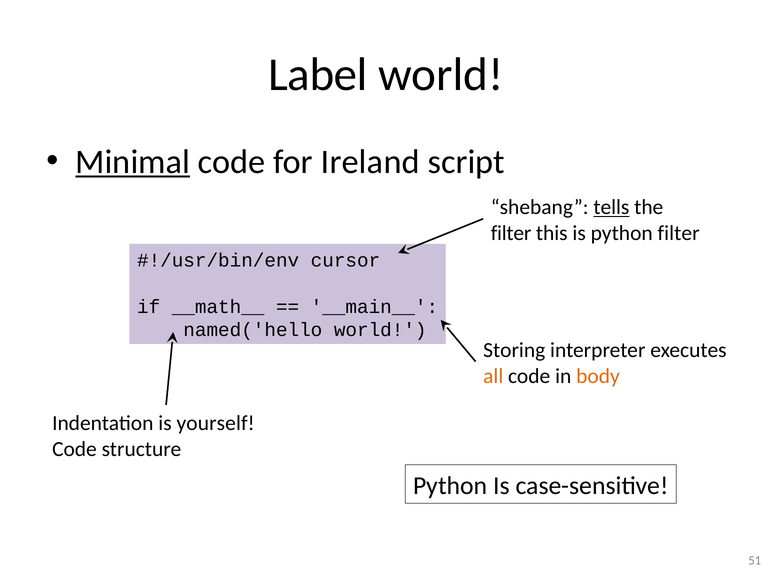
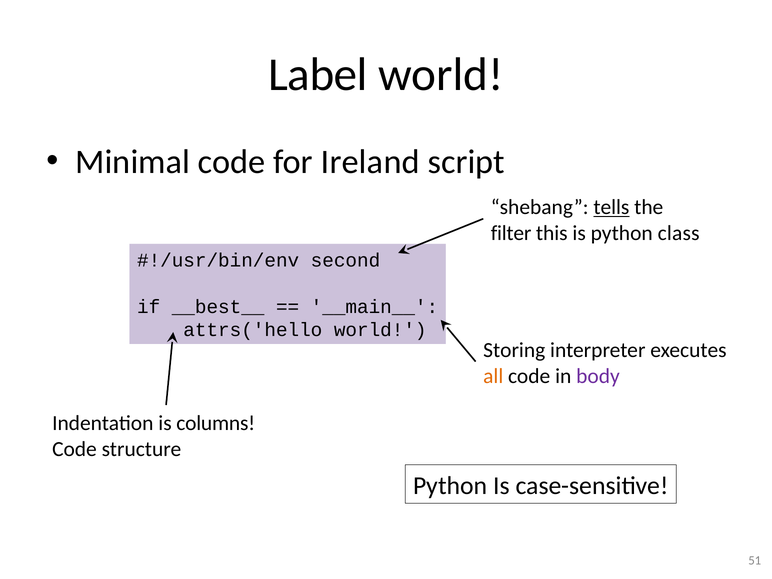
Minimal underline: present -> none (133, 162)
python filter: filter -> class (679, 233)
cursor: cursor -> second (345, 261)
__math__: __math__ -> __best__ (218, 307)
named('hello: named('hello -> attrs('hello (253, 330)
body colour: orange -> purple (598, 376)
yourself: yourself -> columns (216, 423)
